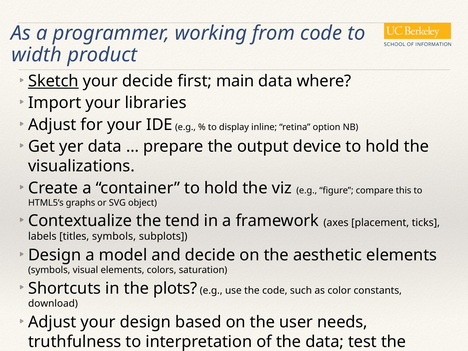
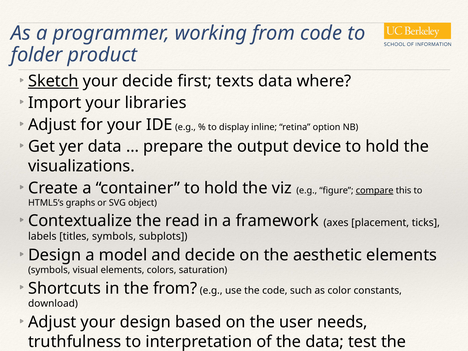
width: width -> folder (37, 55)
main: main -> texts (235, 81)
compare underline: none -> present (375, 190)
tend: tend -> read (183, 221)
the plots: plots -> from (175, 288)
